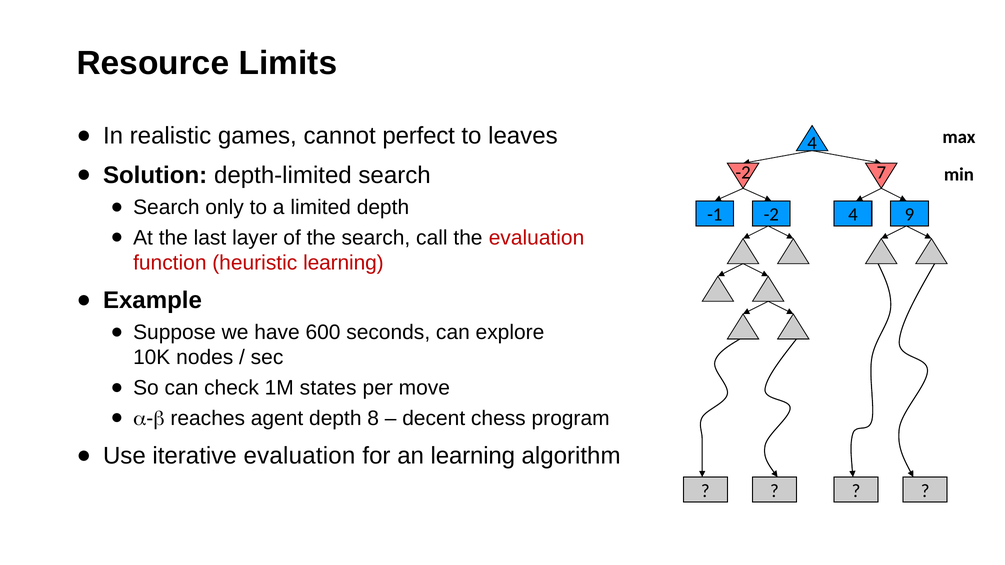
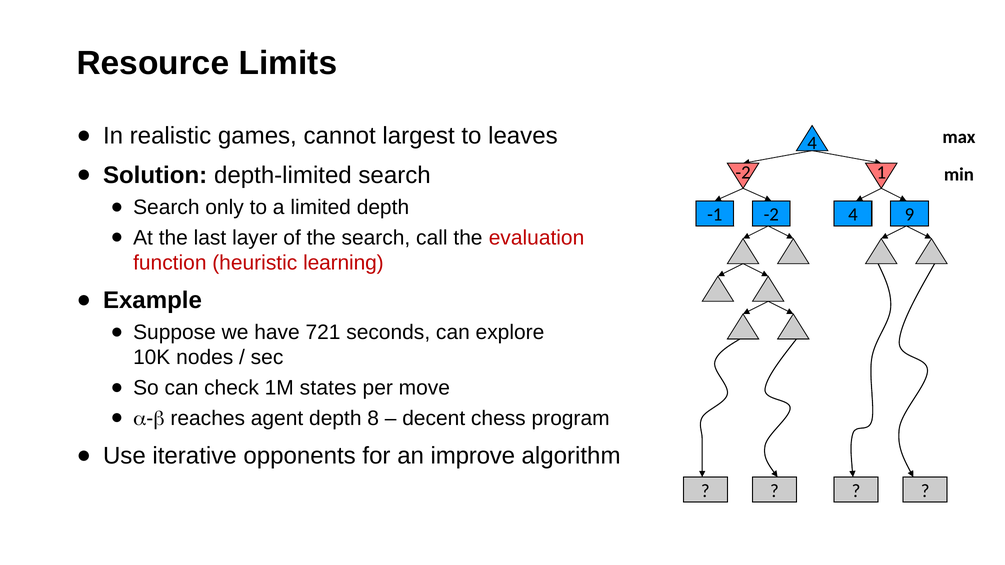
perfect: perfect -> largest (419, 136)
7: 7 -> 1 (881, 173)
600: 600 -> 721 (323, 333)
iterative evaluation: evaluation -> opponents (300, 456)
an learning: learning -> improve (473, 456)
